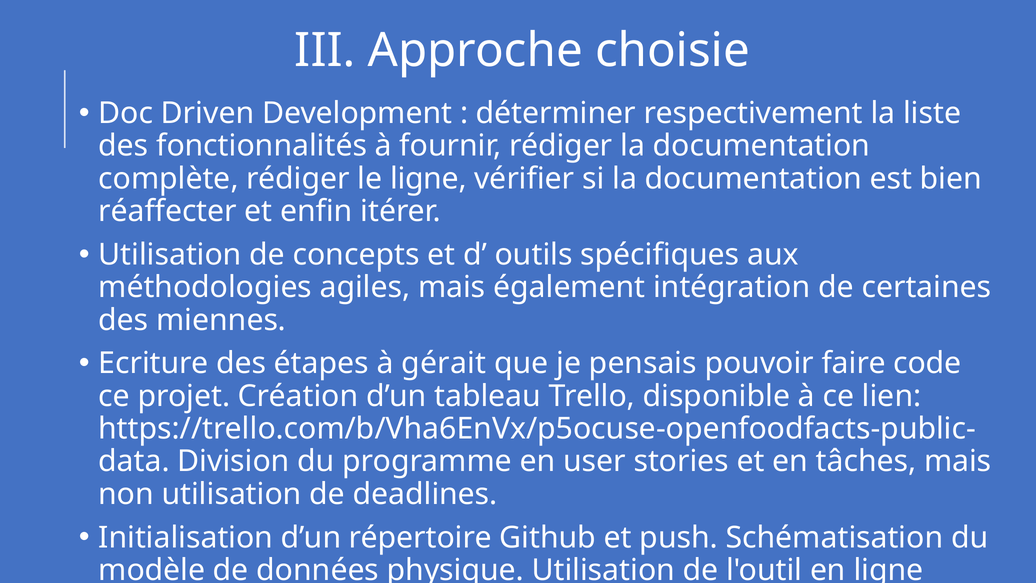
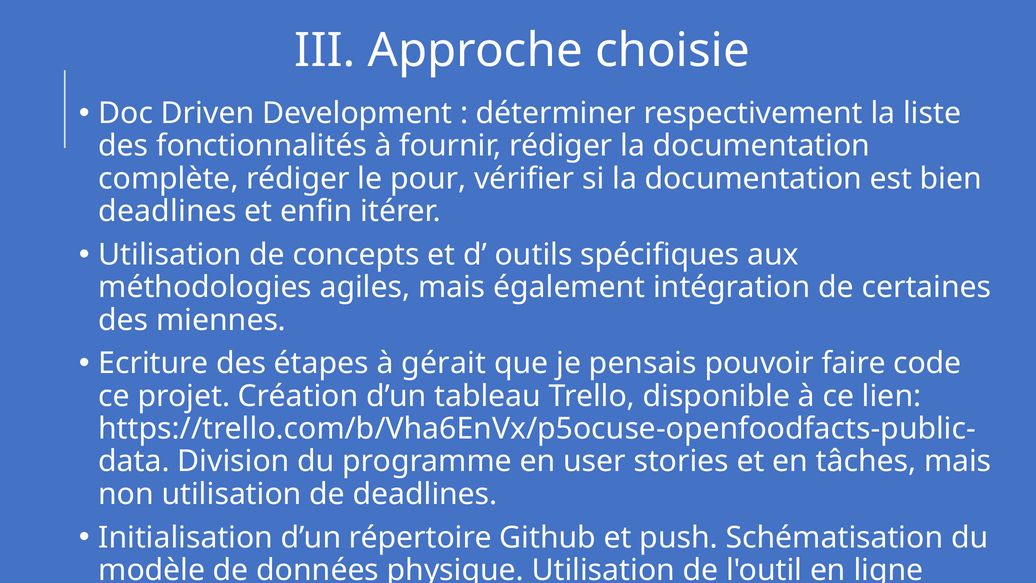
le ligne: ligne -> pour (428, 179)
réaffecter: réaffecter -> deadlines (167, 211)
